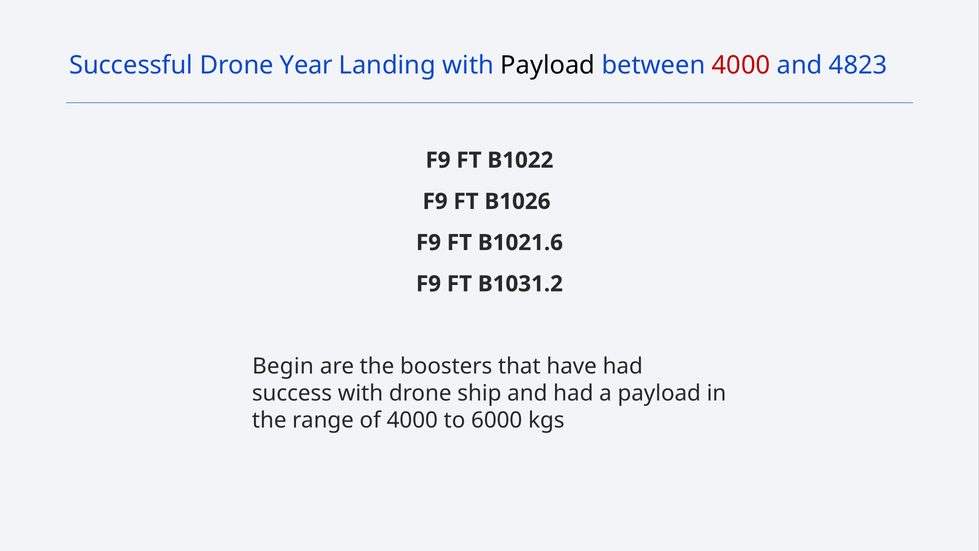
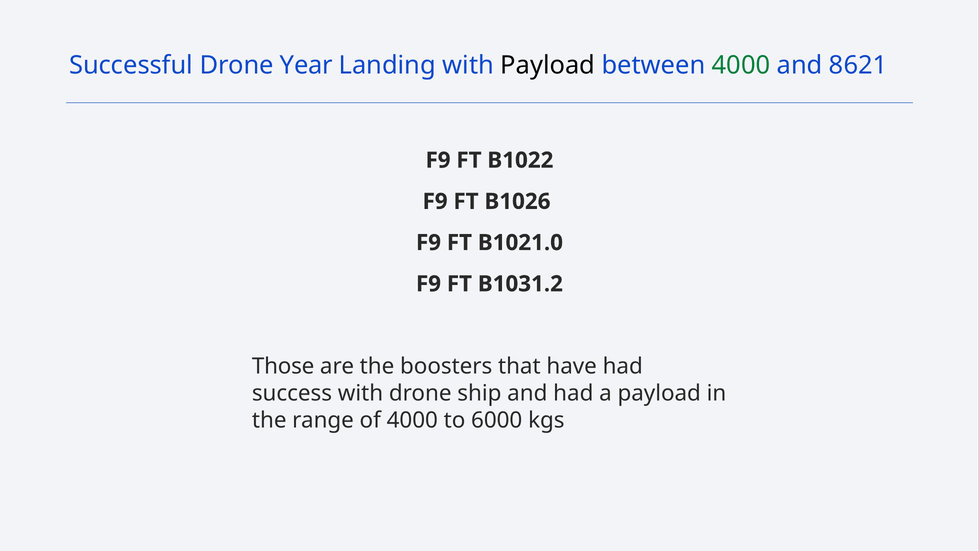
4000 colour: red -> green (741, 65)
4823: 4823 -> 8621 (858, 65)
B1021.6: B1021.6 -> B1021.0 (520, 243)
Begin: Begin -> Those (283, 366)
